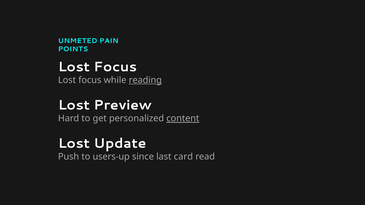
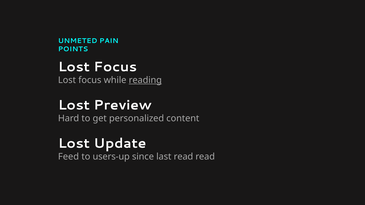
content underline: present -> none (183, 119)
Push: Push -> Feed (69, 157)
last card: card -> read (183, 157)
